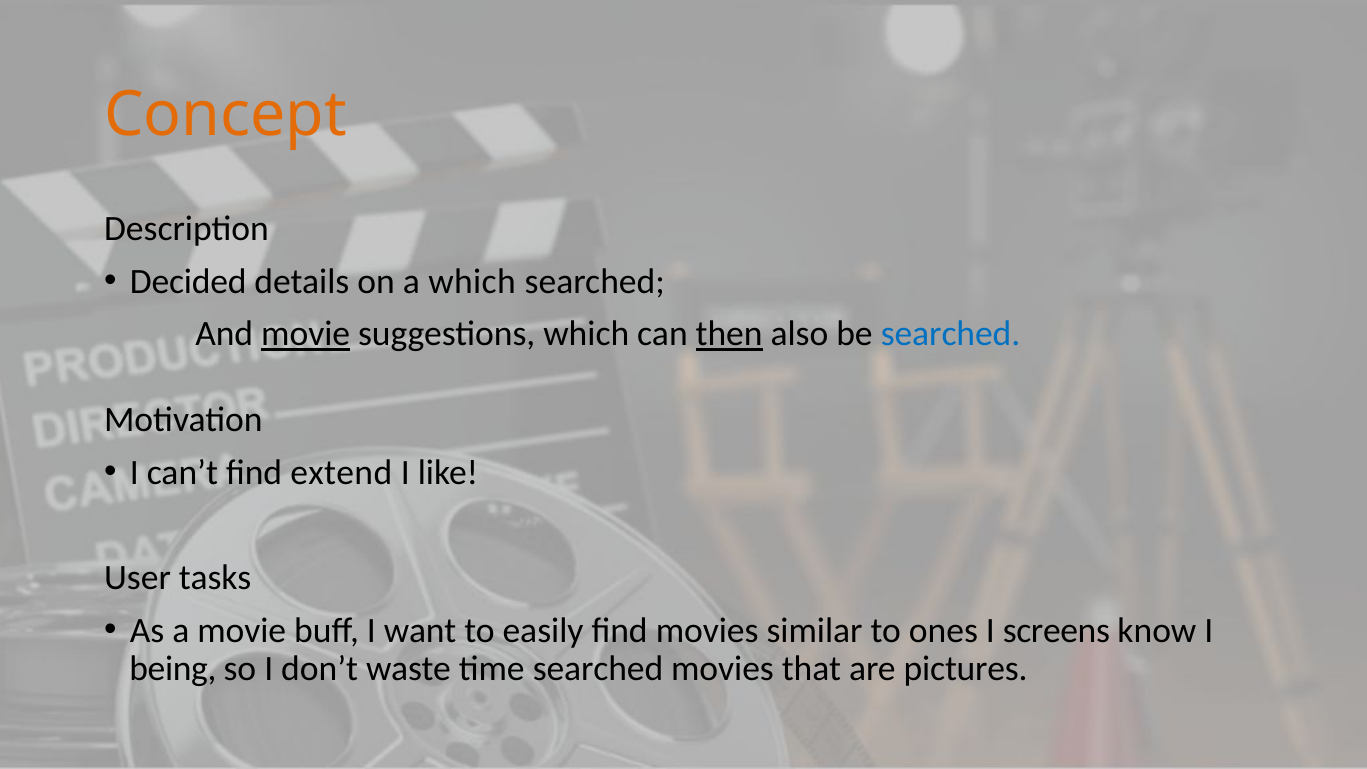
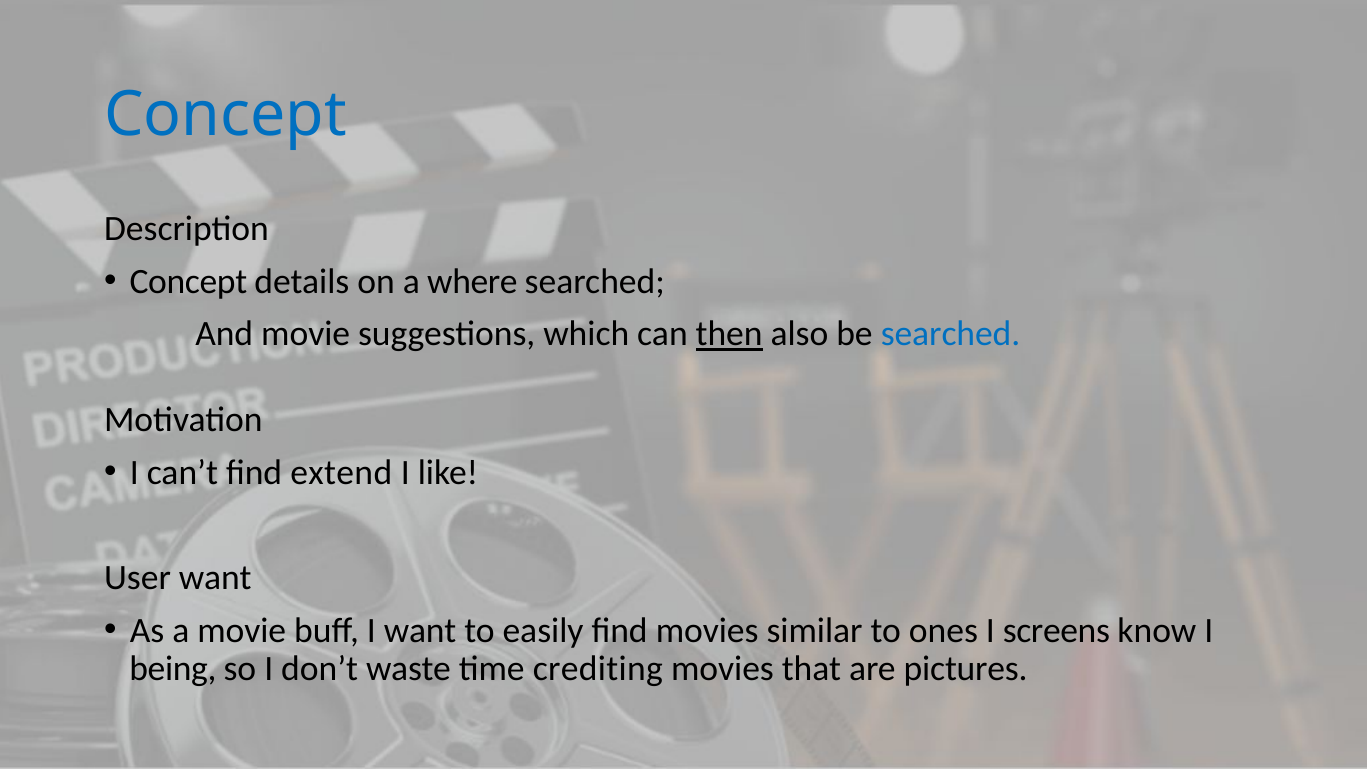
Concept colour: orange -> blue (226, 115)
Decided: Decided -> Concept (188, 281)
a which: which -> where (472, 281)
movie underline: present -> none (306, 334)
User tasks: tasks -> want (215, 578)
time searched: searched -> crediting (598, 669)
